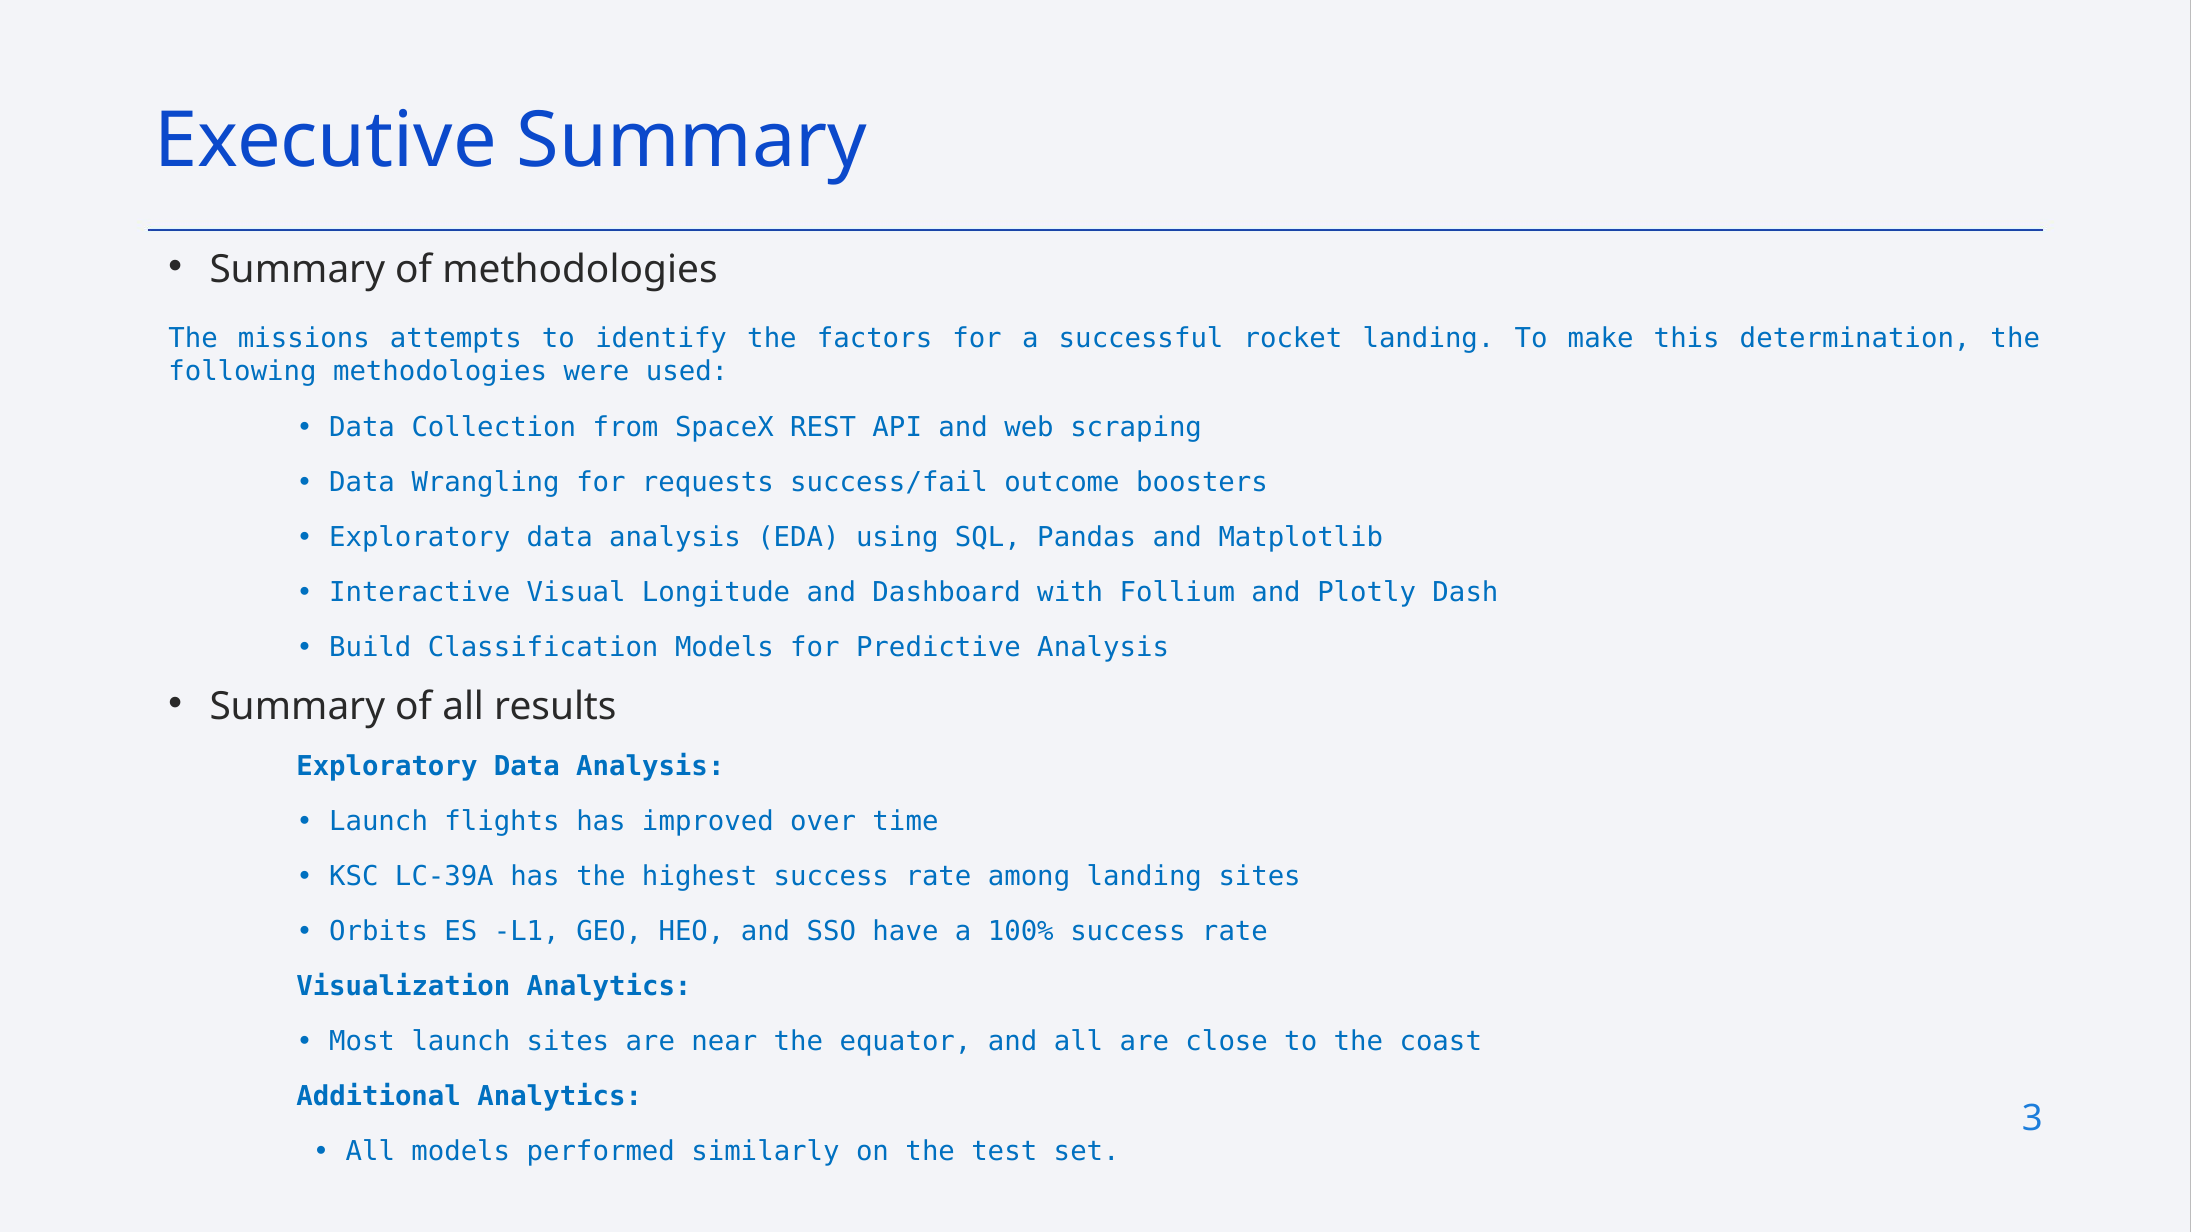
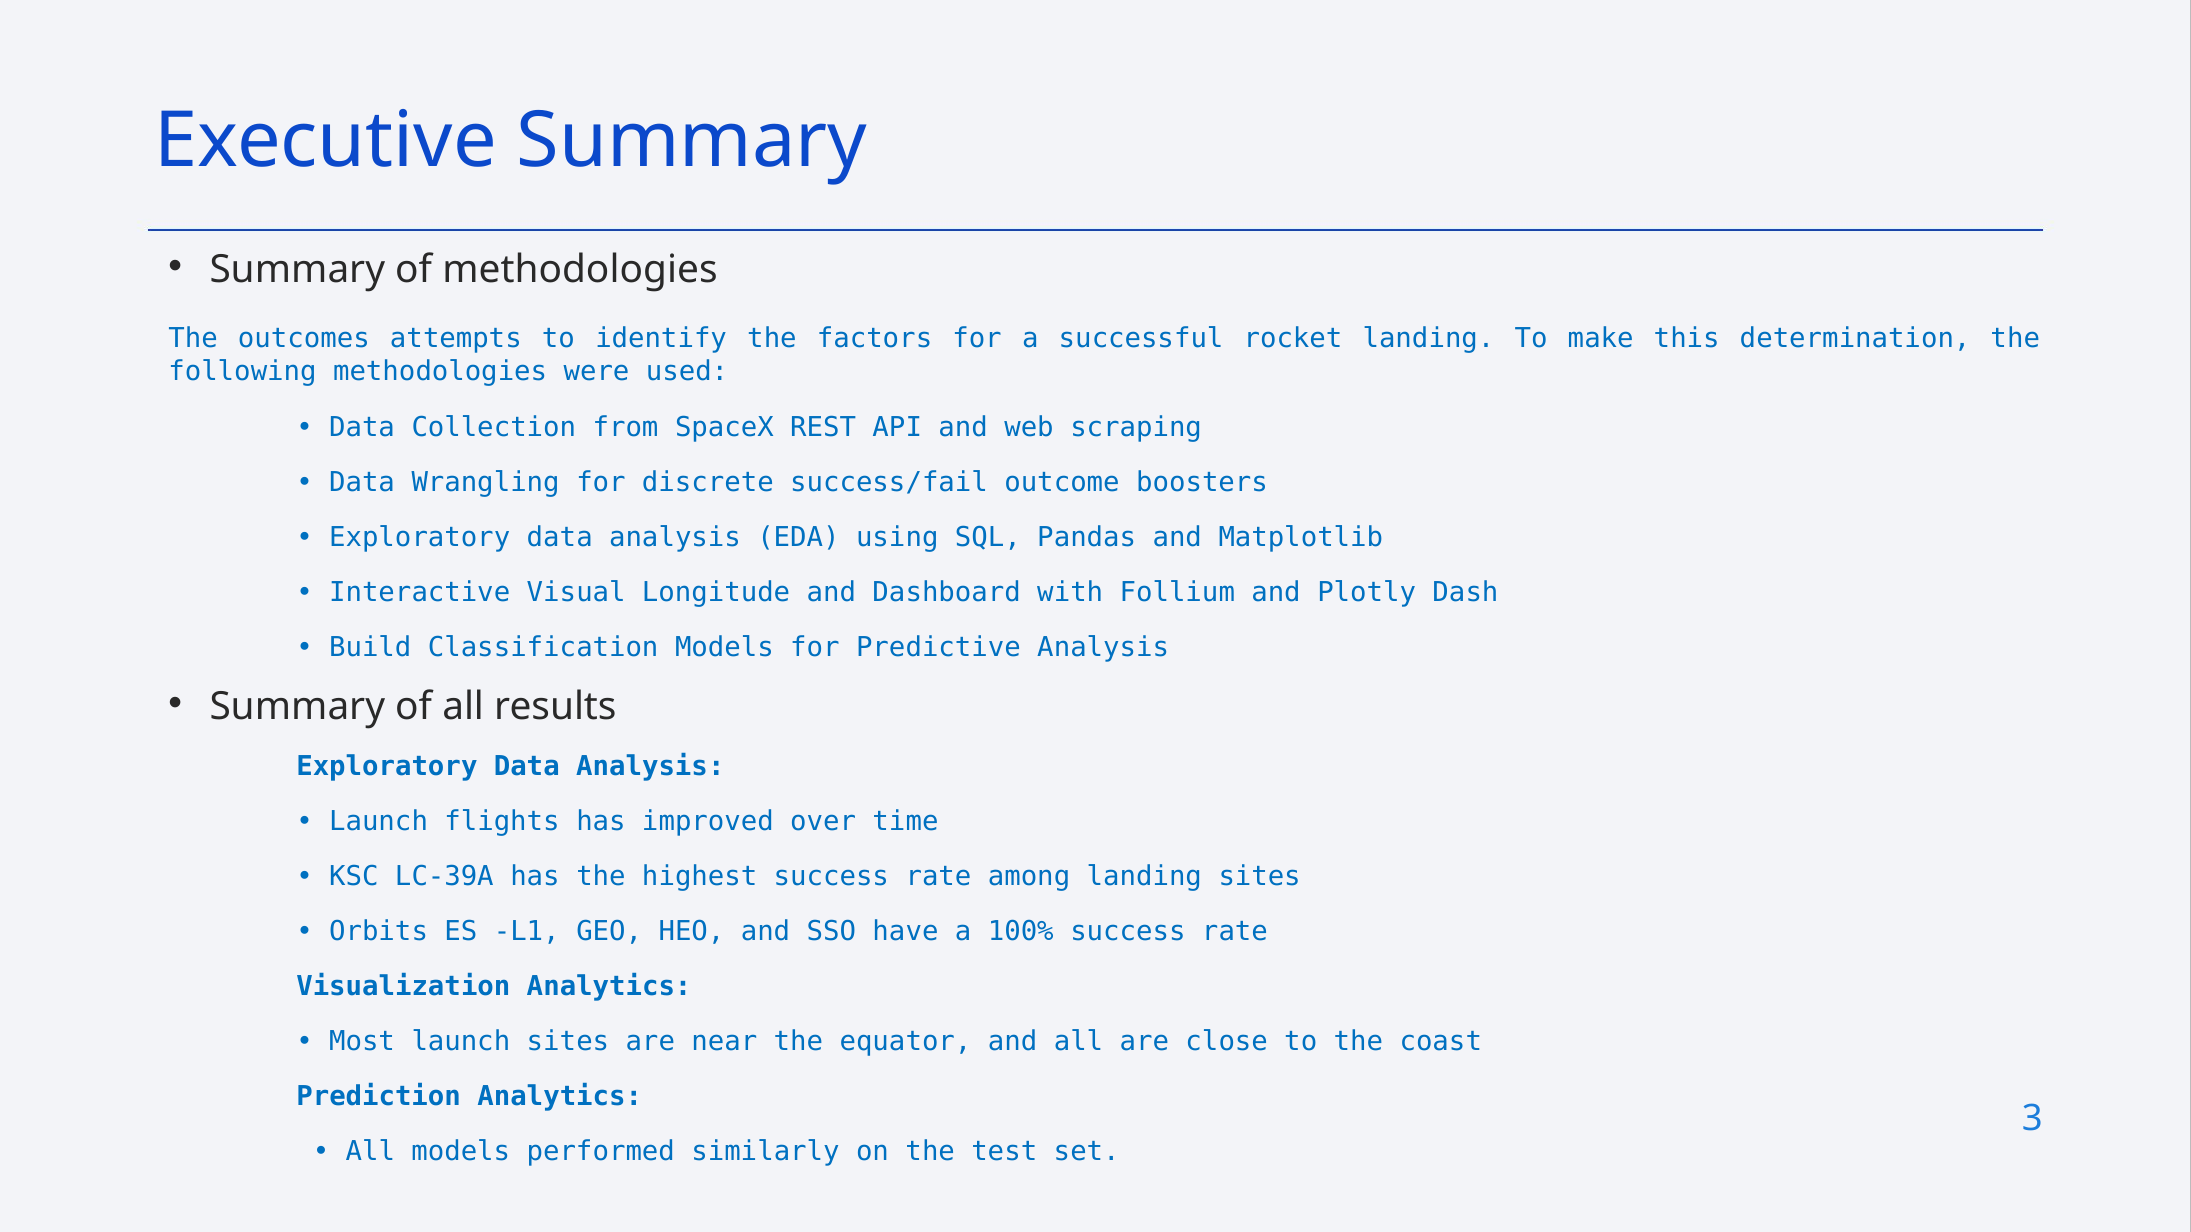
missions: missions -> outcomes (304, 339)
requests: requests -> discrete (708, 483)
Additional: Additional -> Prediction (379, 1097)
